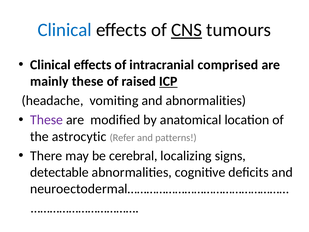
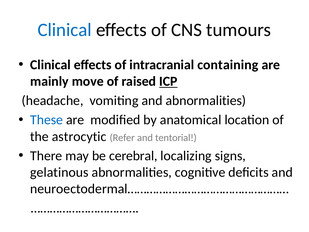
CNS underline: present -> none (187, 30)
comprised: comprised -> containing (228, 65)
mainly these: these -> move (88, 81)
These colour: purple -> blue (47, 120)
patterns: patterns -> tentorial (176, 137)
detectable: detectable -> gelatinous (59, 172)
